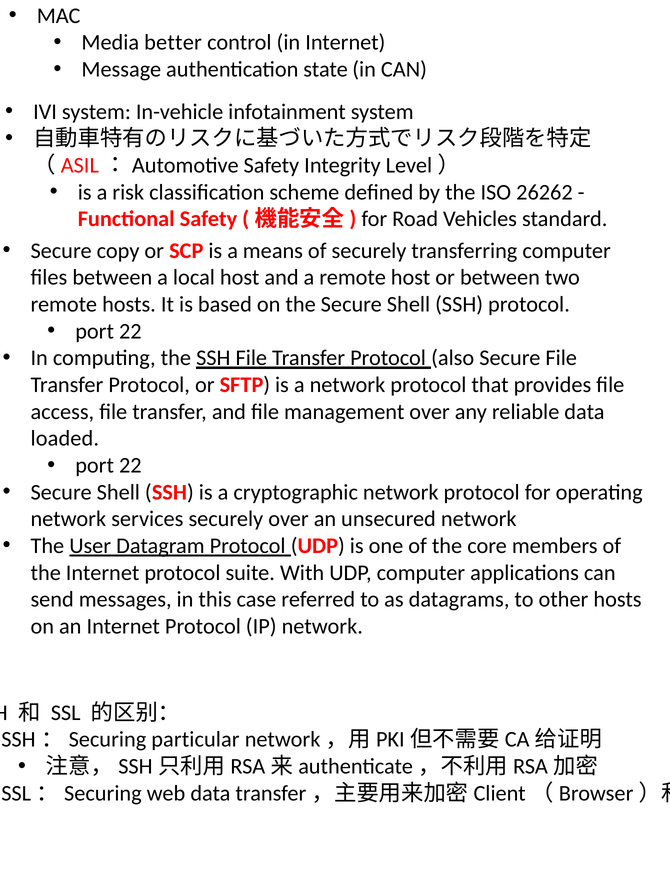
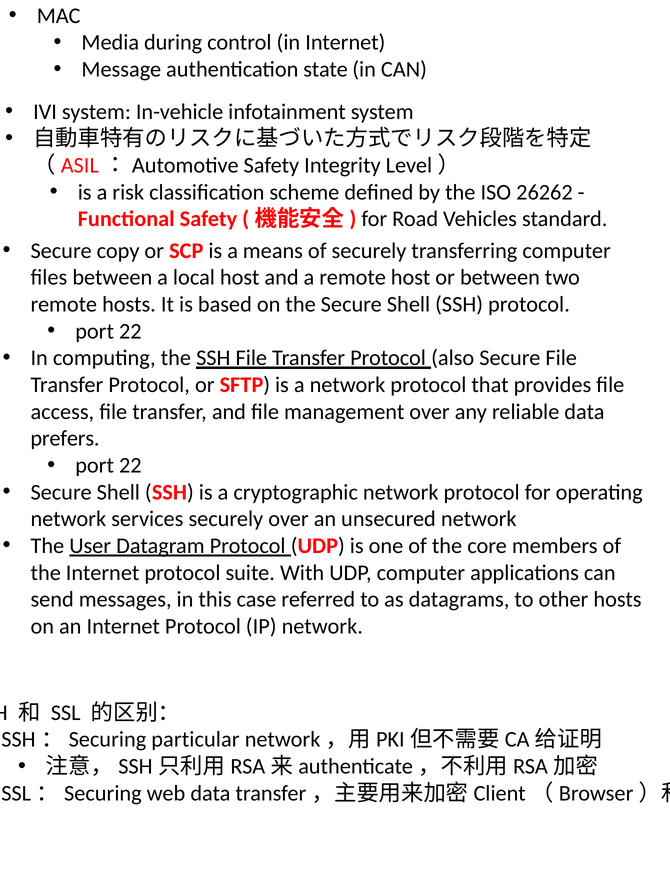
better: better -> during (173, 43)
loaded: loaded -> prefers (65, 438)
